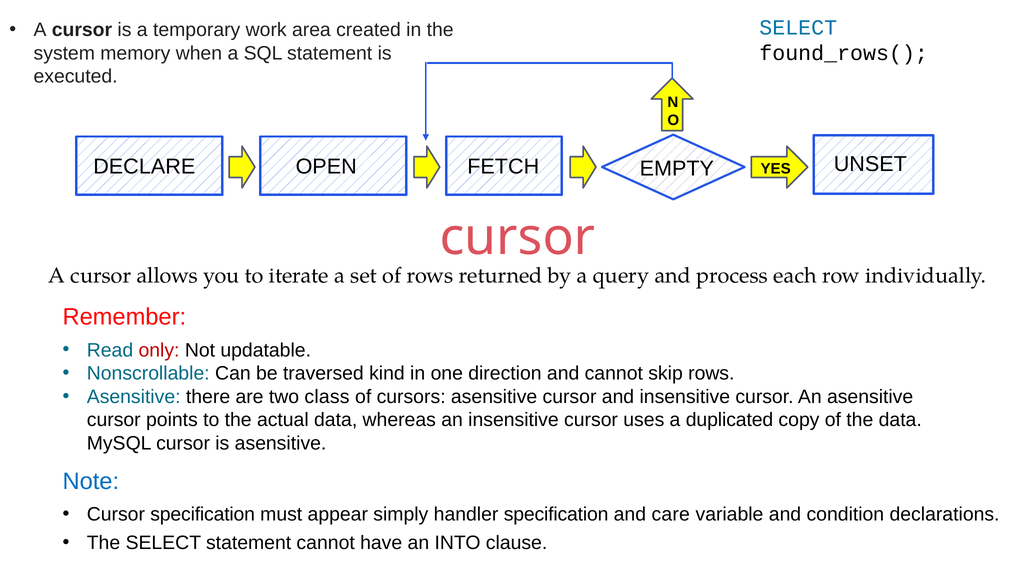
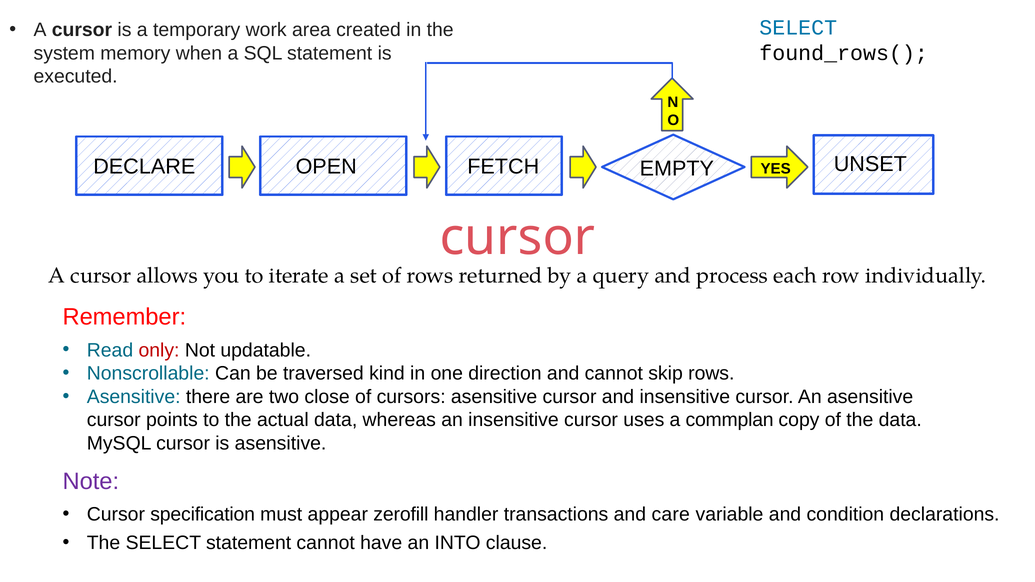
class: class -> close (327, 397)
duplicated: duplicated -> commplan (730, 420)
Note colour: blue -> purple (91, 481)
simply: simply -> zerofill (401, 515)
handler specification: specification -> transactions (556, 515)
